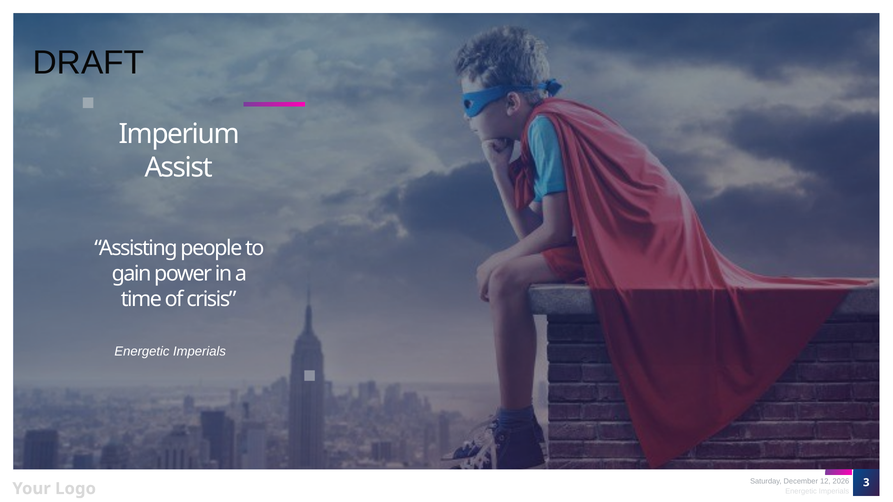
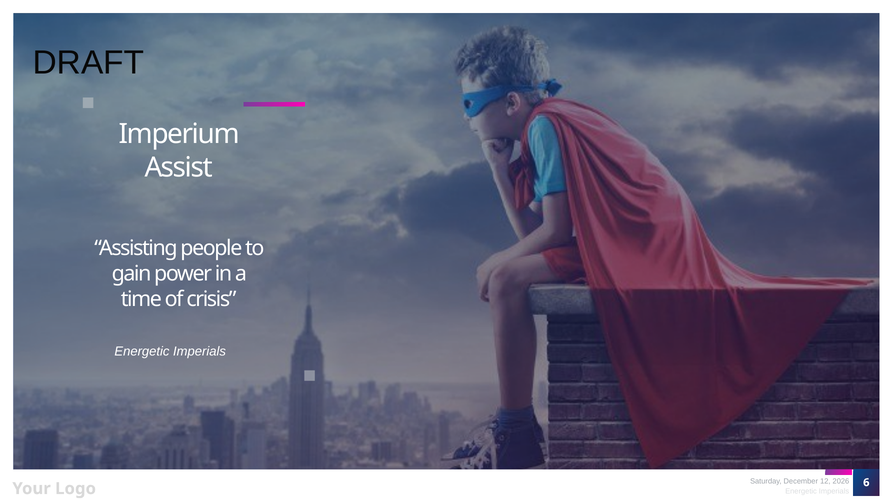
3: 3 -> 6 (866, 483)
